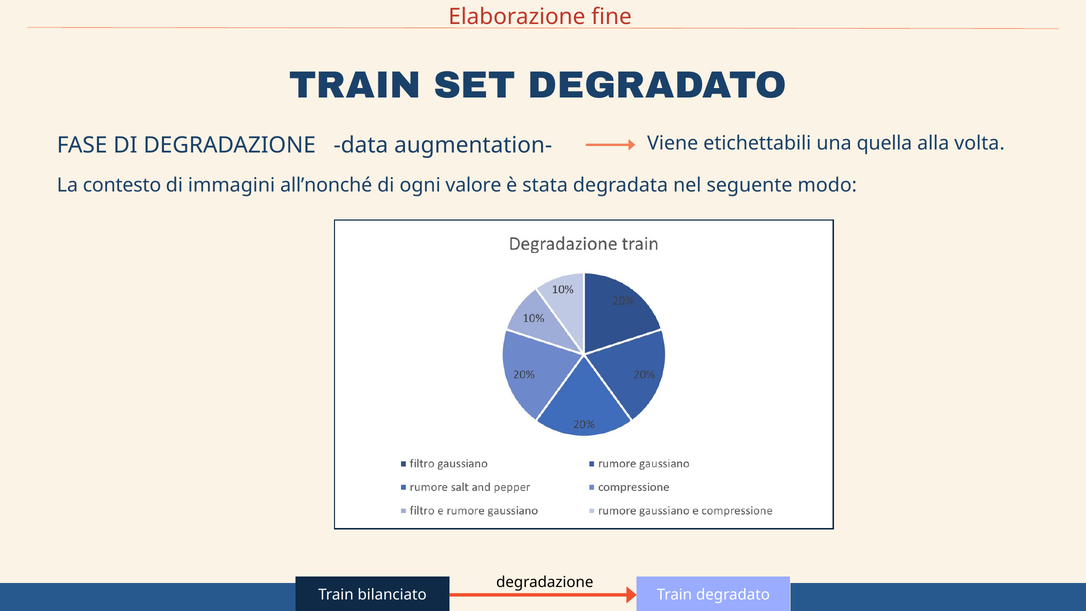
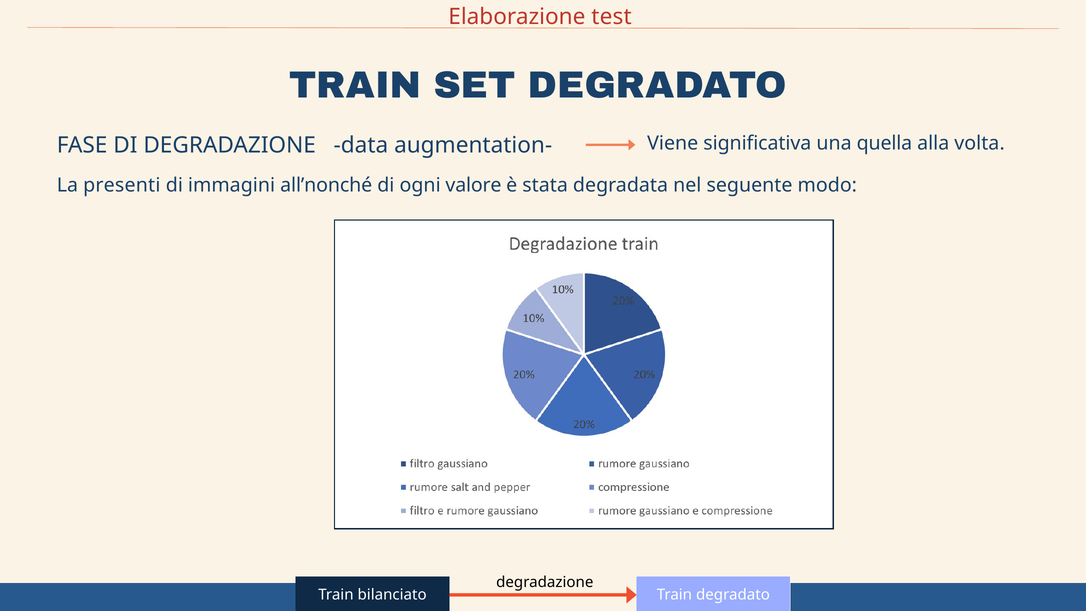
fine: fine -> test (612, 17)
etichettabili: etichettabili -> significativa (757, 143)
contesto: contesto -> presenti (122, 185)
